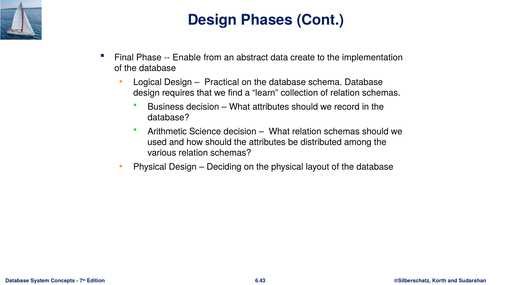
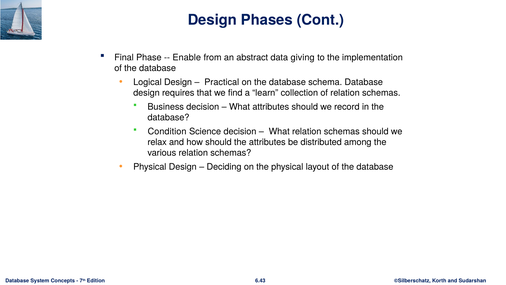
create: create -> giving (303, 57)
Arithmetic: Arithmetic -> Condition (167, 131)
used: used -> relax (157, 142)
